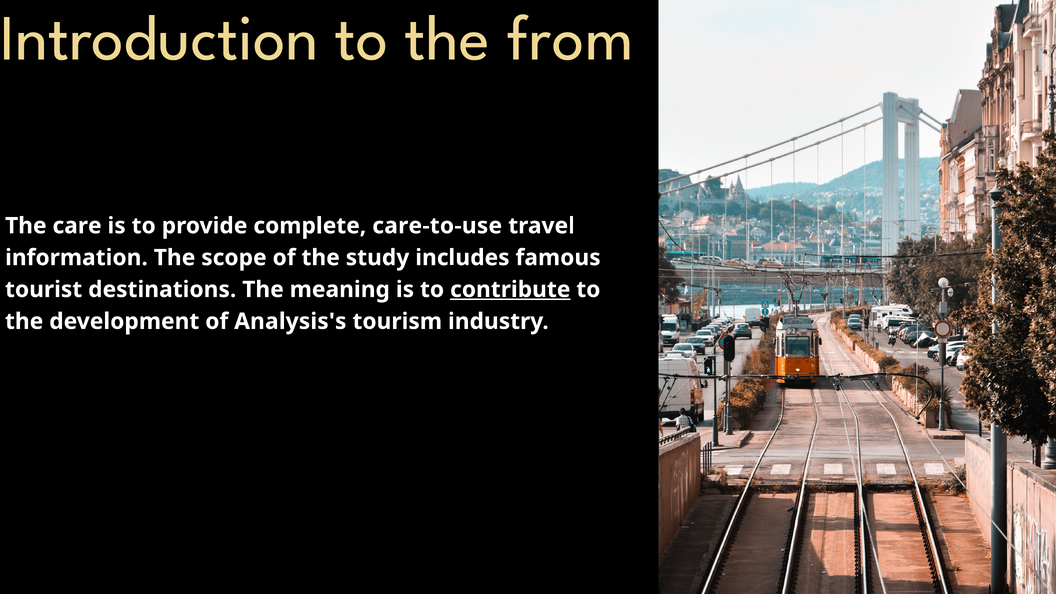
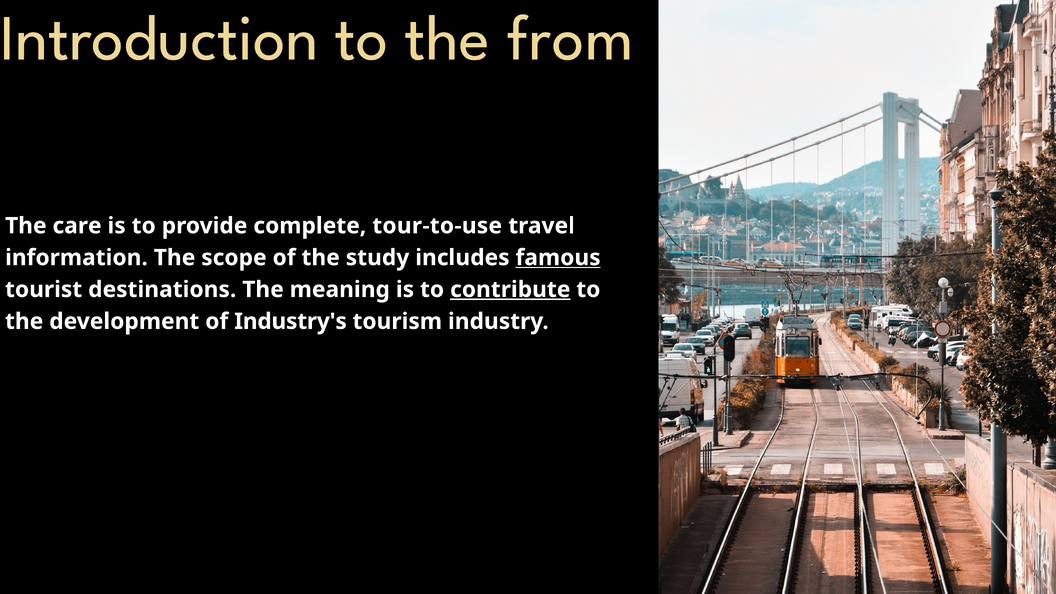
care-to-use: care-to-use -> tour-to-use (437, 226)
famous underline: none -> present (558, 258)
Analysis's: Analysis's -> Industry's (291, 321)
